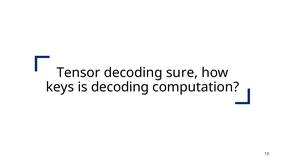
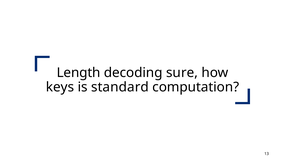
Tensor: Tensor -> Length (79, 73)
is decoding: decoding -> standard (120, 87)
